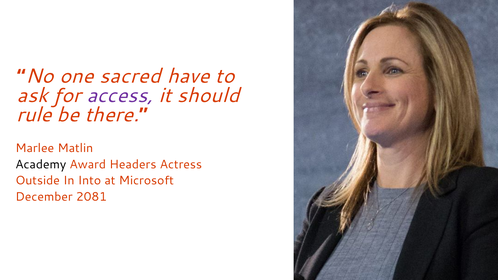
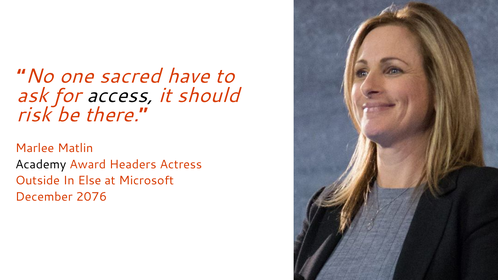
access colour: purple -> black (120, 95)
rule: rule -> risk (34, 115)
Into: Into -> Else (89, 181)
2081: 2081 -> 2076 (91, 197)
